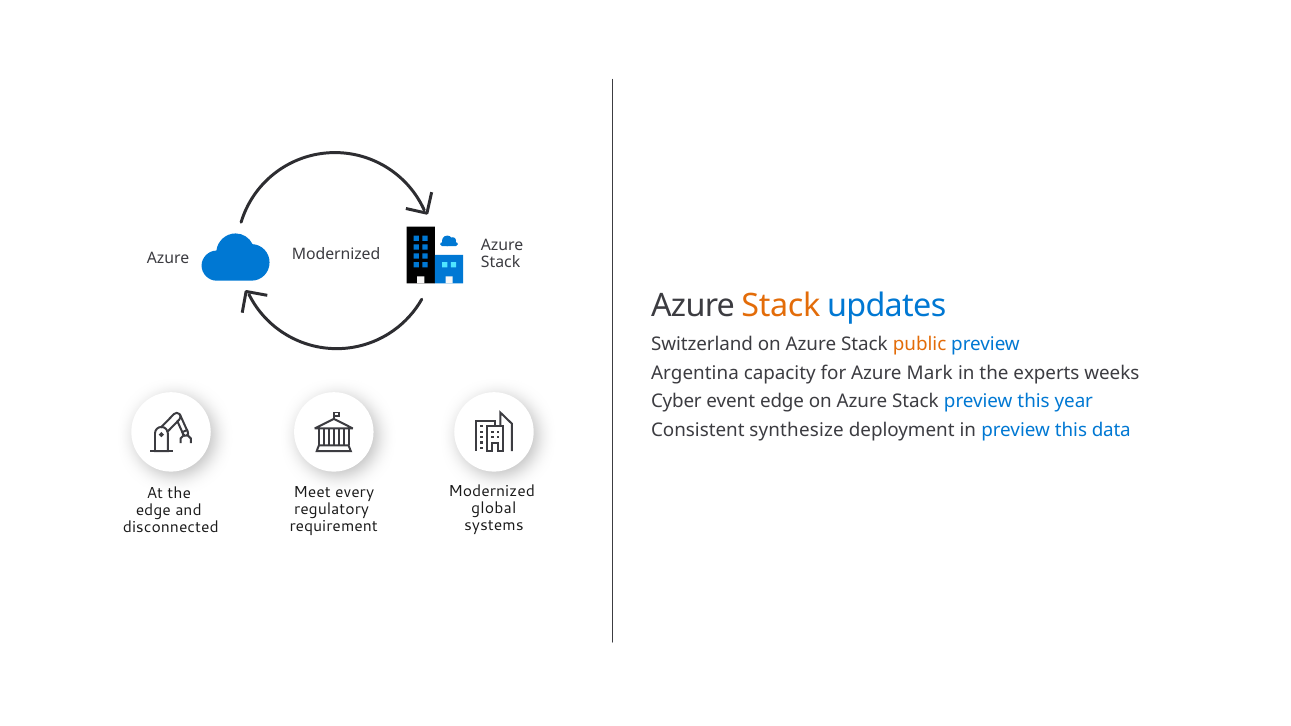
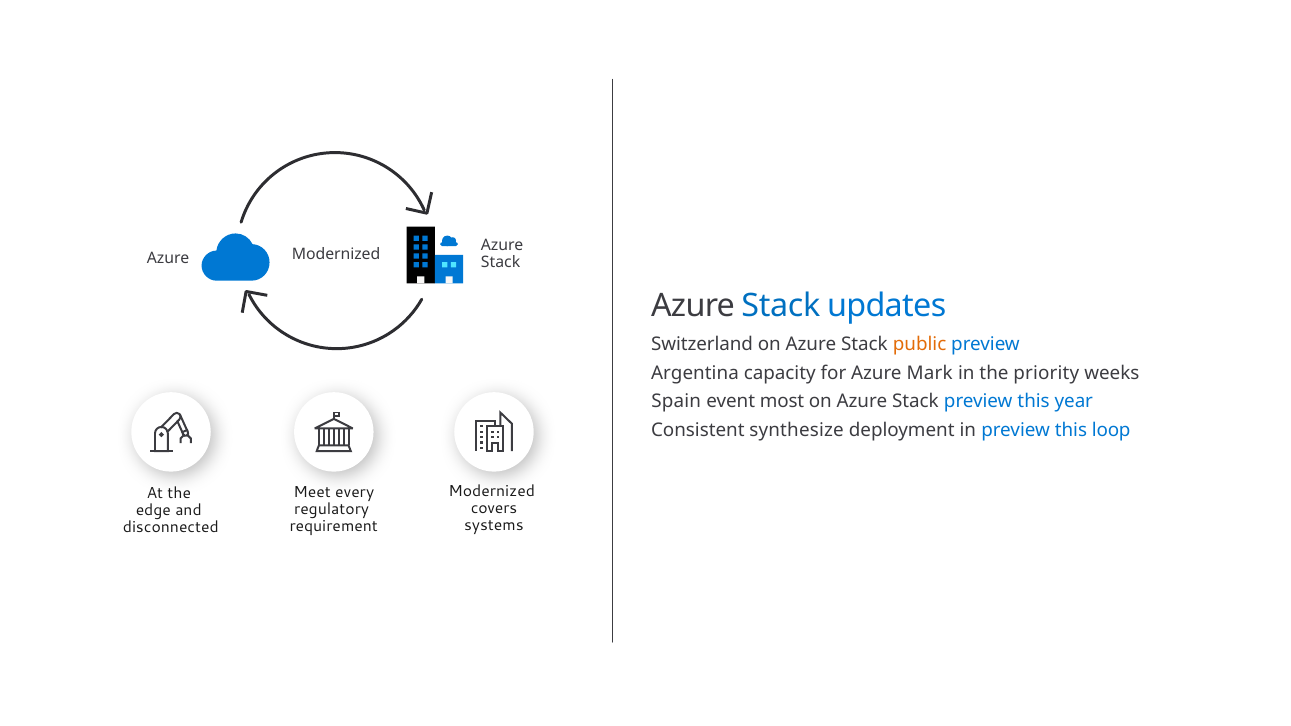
Stack colour: orange -> blue (781, 306)
experts: experts -> priority (1046, 373)
Cyber: Cyber -> Spain (676, 402)
event edge: edge -> most (782, 402)
data: data -> loop (1111, 430)
global: global -> covers (494, 508)
